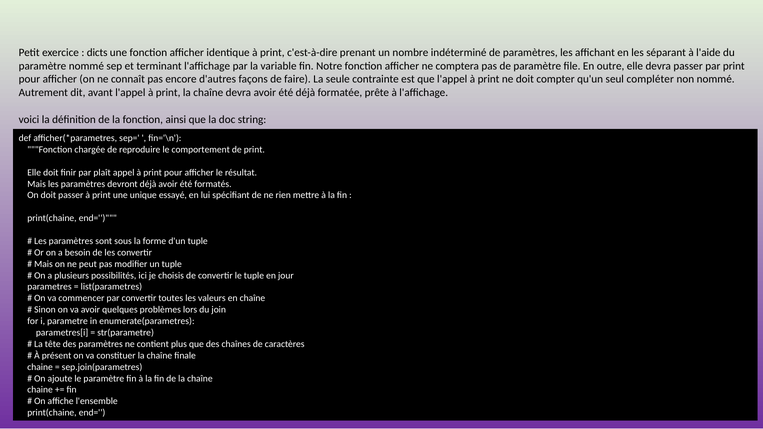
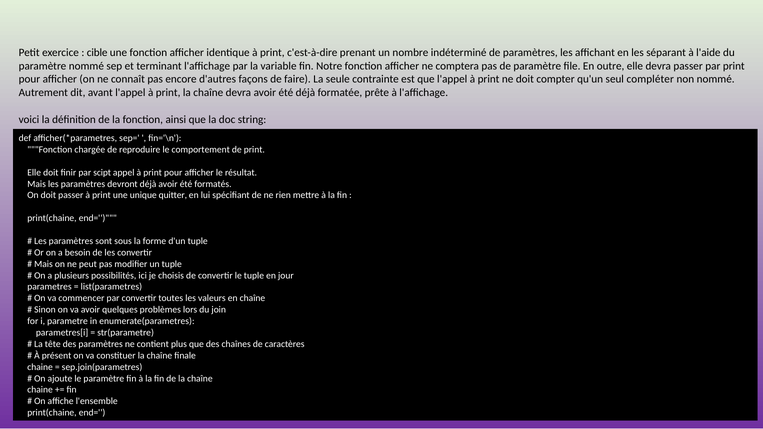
dicts: dicts -> cible (97, 53)
plaît: plaît -> scipt (102, 173)
essayé: essayé -> quitter (173, 195)
